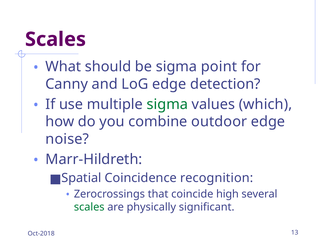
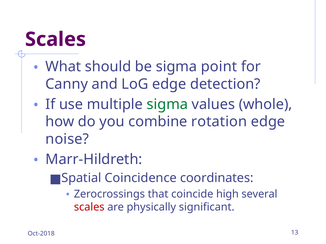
which: which -> whole (266, 105)
outdoor: outdoor -> rotation (219, 122)
recognition: recognition -> coordinates (217, 178)
scales colour: green -> red (89, 208)
